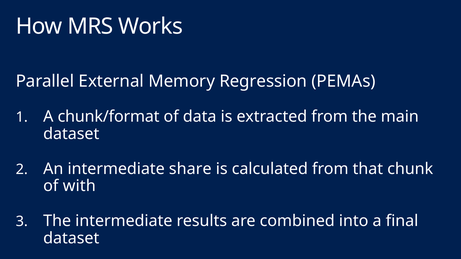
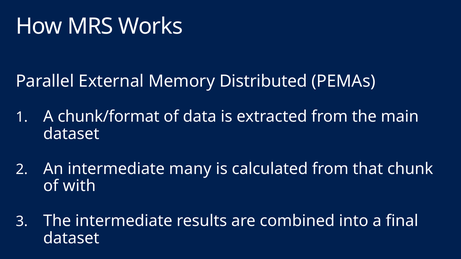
Regression: Regression -> Distributed (263, 81)
share: share -> many (190, 169)
